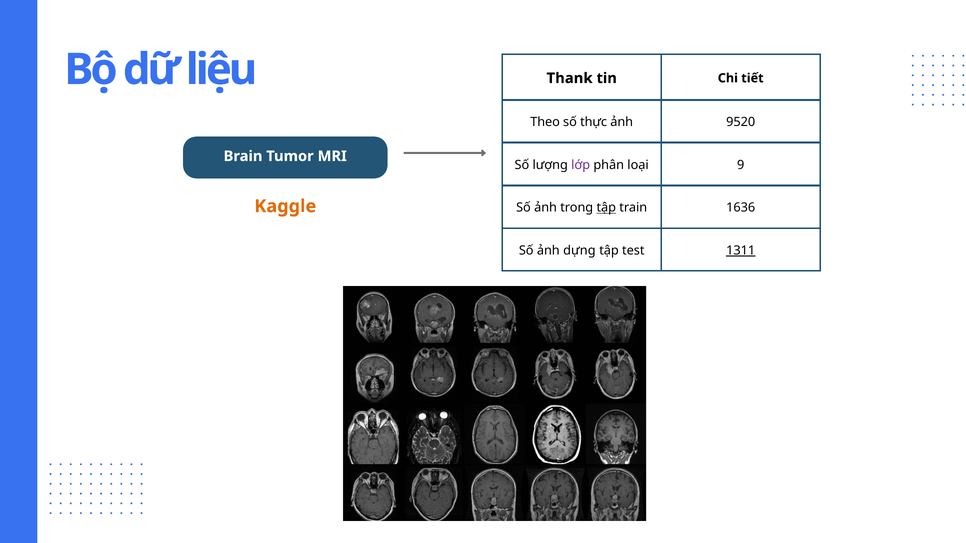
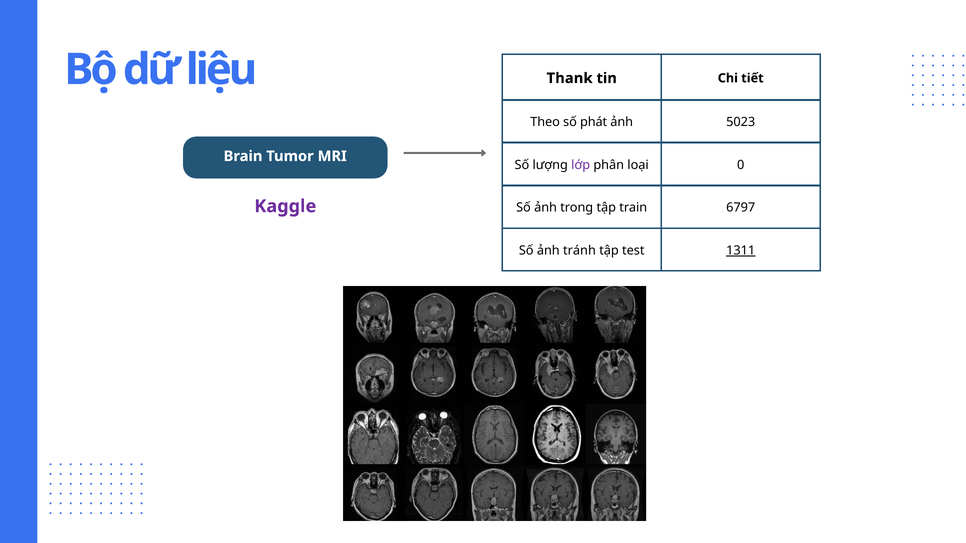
thực: thực -> phát (594, 122)
9520: 9520 -> 5023 (741, 122)
9: 9 -> 0 (741, 165)
Kaggle colour: orange -> purple (285, 206)
tập underline: present -> none (606, 208)
1636: 1636 -> 6797 (741, 208)
dựng: dựng -> tránh (579, 251)
